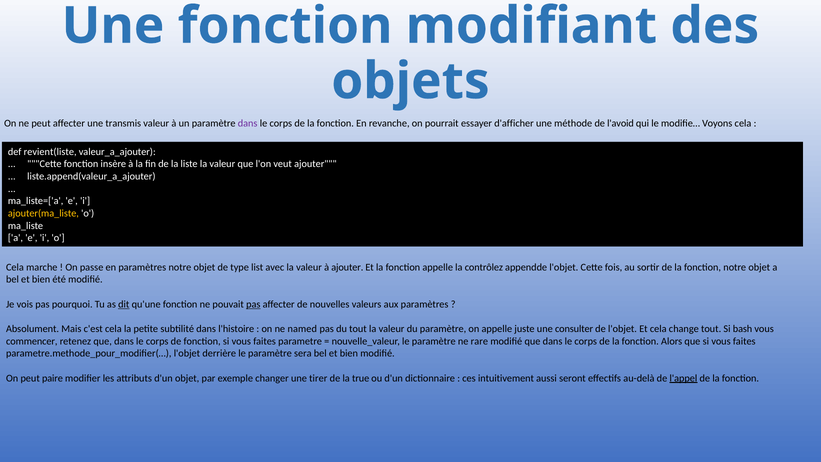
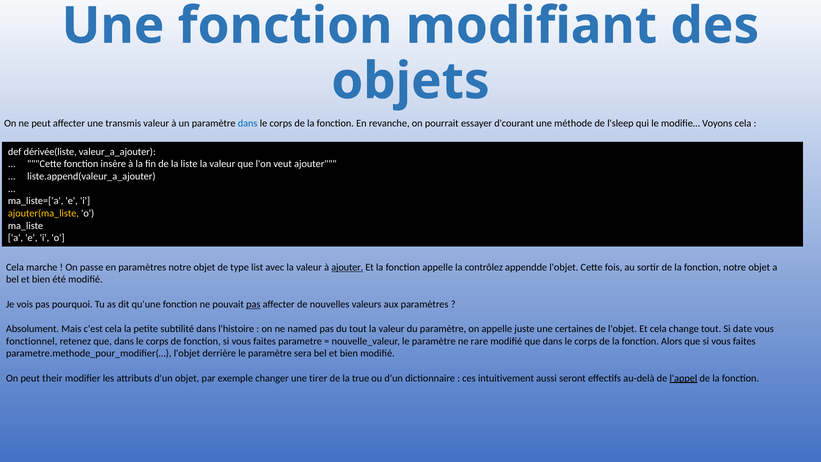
dans colour: purple -> blue (248, 123)
d'afficher: d'afficher -> d'courant (514, 123)
l'avoid: l'avoid -> l'sleep (620, 123)
revient(liste: revient(liste -> dérivée(liste (50, 152)
ajouter underline: none -> present (347, 267)
dit underline: present -> none (124, 304)
consulter: consulter -> certaines (574, 329)
bash: bash -> date (742, 329)
commencer: commencer -> fonctionnel (32, 341)
paire: paire -> their (52, 378)
